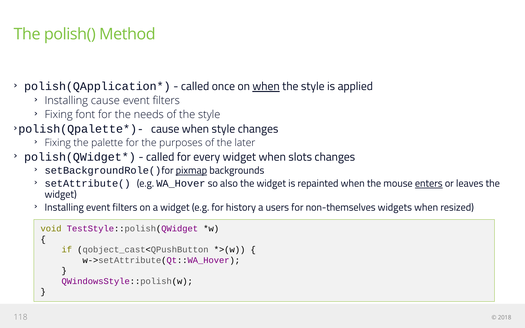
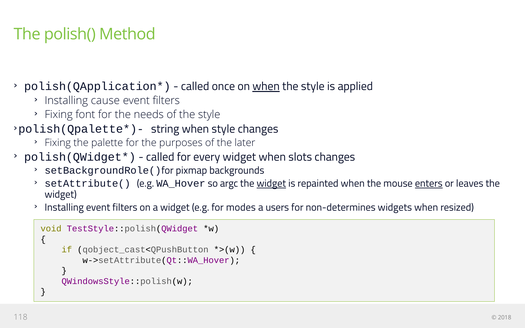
cause: cause -> string (165, 129)
pixmap underline: present -> none (191, 171)
also: also -> argc (229, 184)
widget underline: none -> present (271, 184)
history: history -> modes (241, 208)
non-themselves: non-themselves -> non-determines (341, 208)
